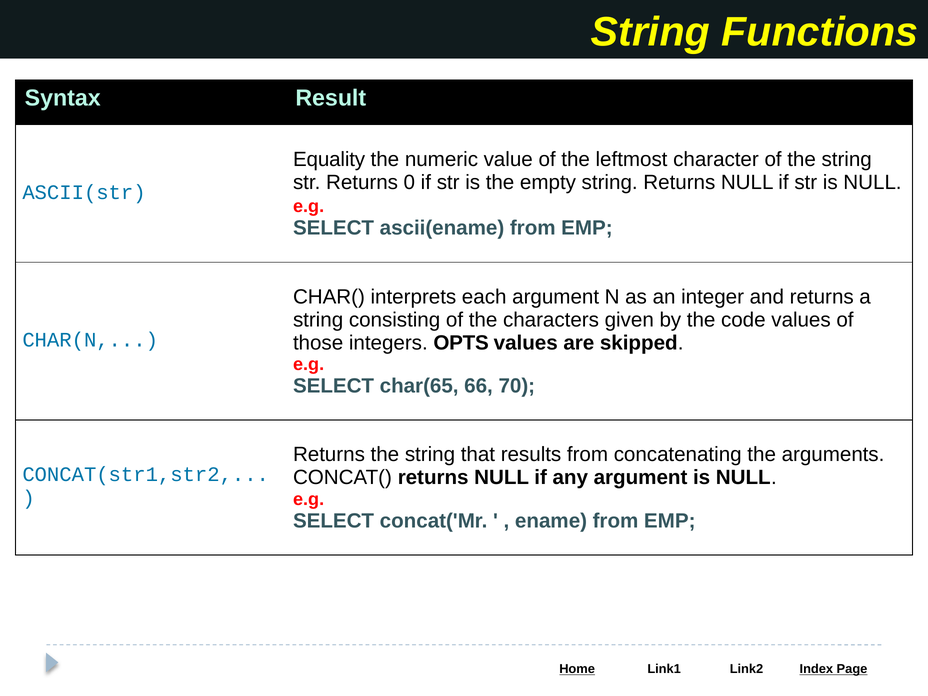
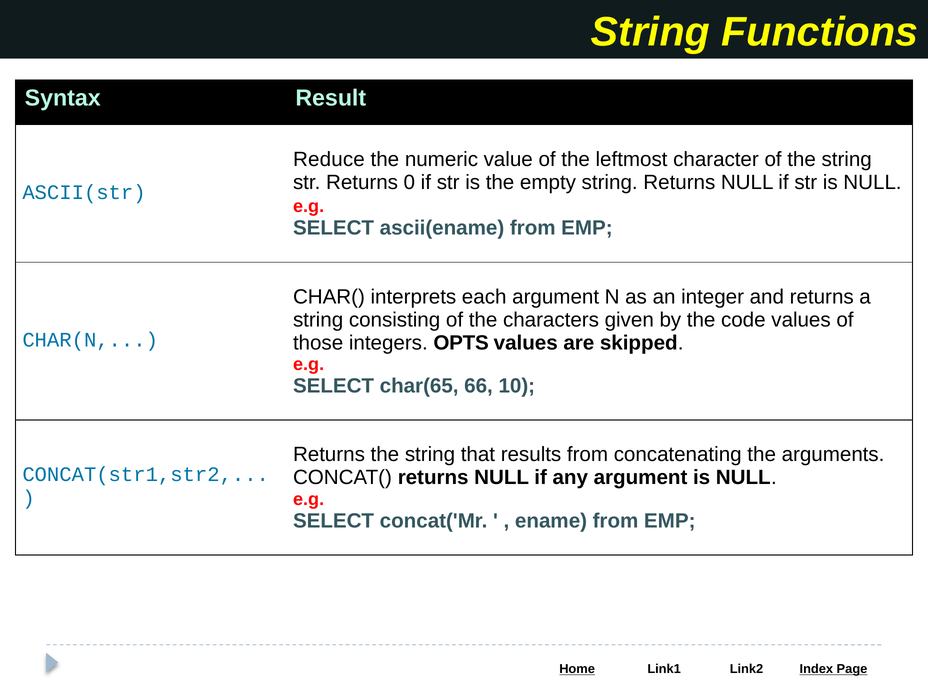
Equality: Equality -> Reduce (329, 159)
70: 70 -> 10 (517, 386)
